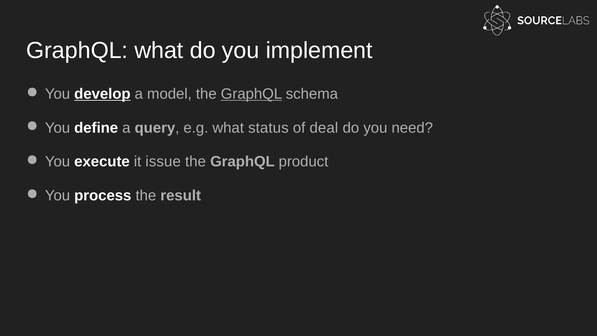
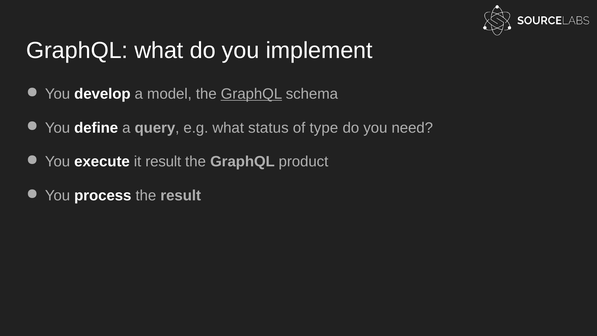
develop underline: present -> none (102, 94)
deal: deal -> type (324, 128)
it issue: issue -> result (163, 162)
